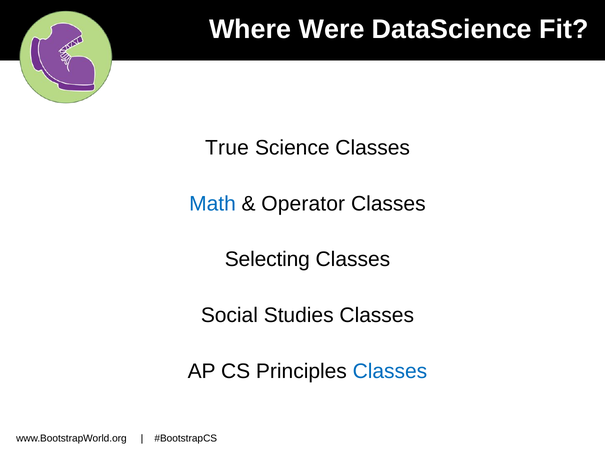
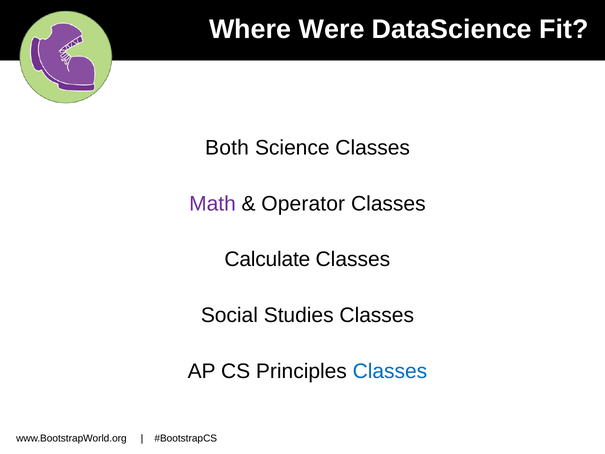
True: True -> Both (227, 148)
Math colour: blue -> purple (213, 204)
Selecting: Selecting -> Calculate (267, 259)
